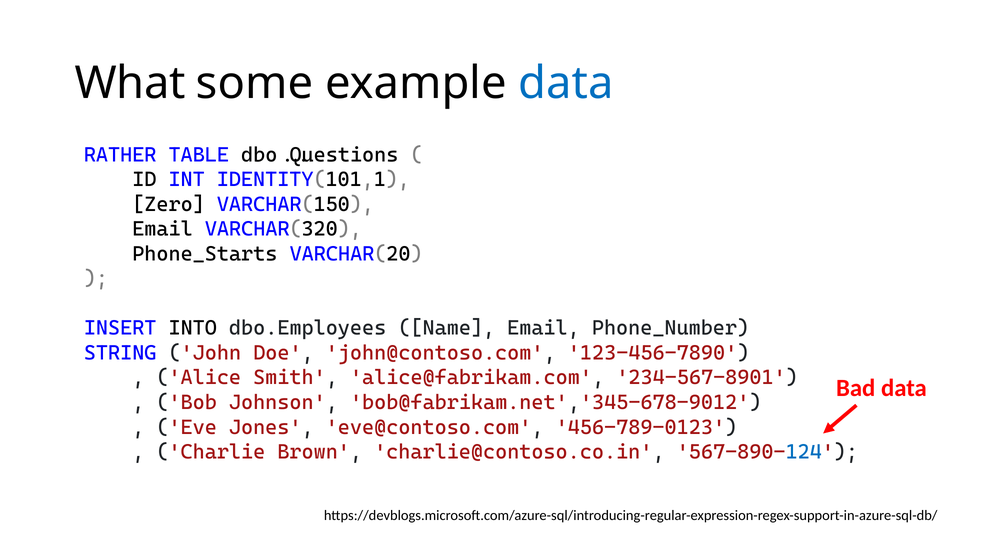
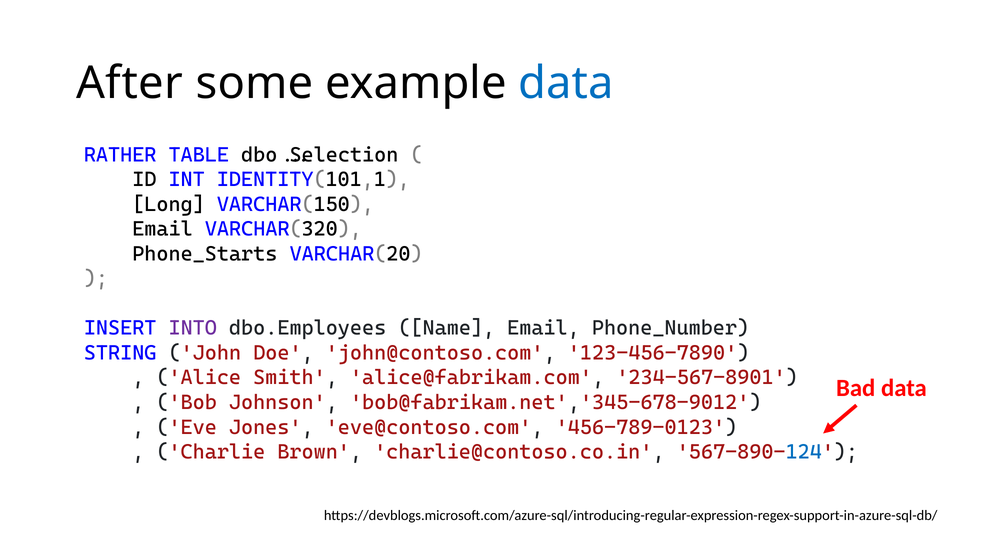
What: What -> After (130, 83)
dbo.Questions: dbo.Questions -> dbo.Selection (320, 155)
Zero: Zero -> Long (169, 204)
INTO colour: black -> purple (193, 328)
